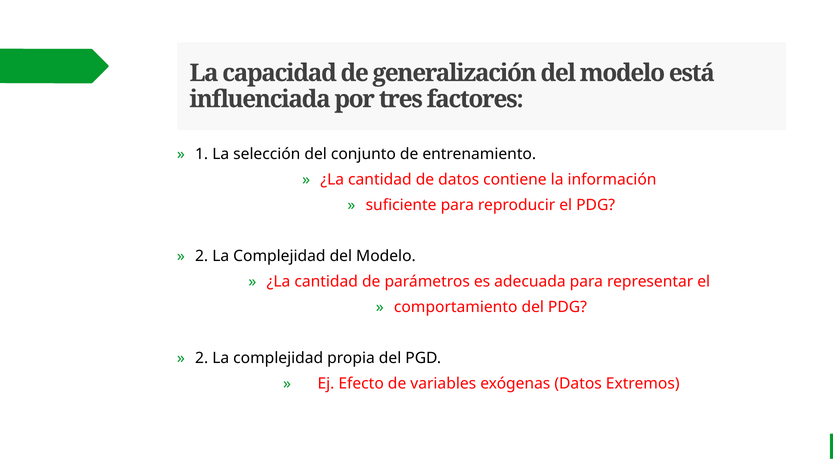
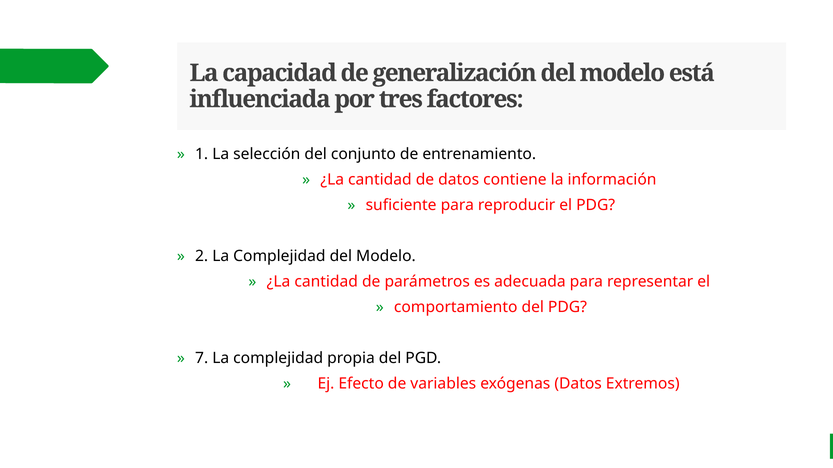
2: 2 -> 7 (202, 359)
